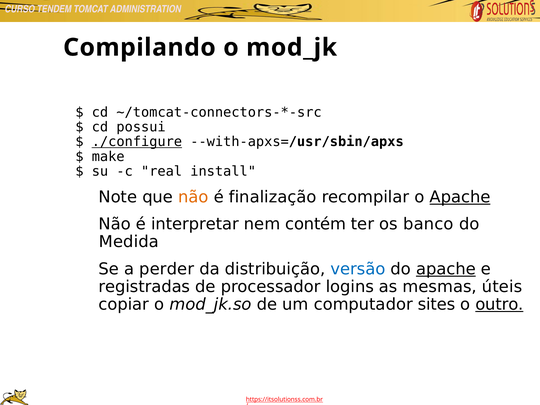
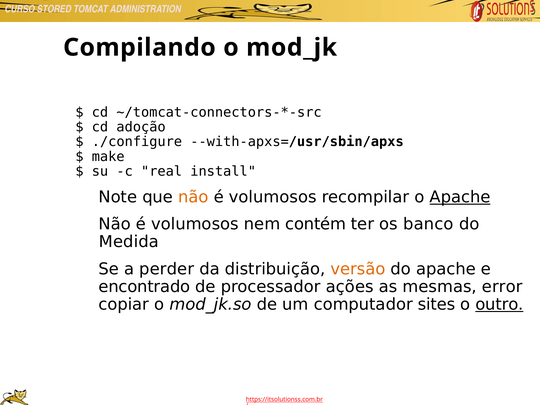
TENDEM: TENDEM -> STORED (54, 9)
possui: possui -> adoção (141, 127)
./configure underline: present -> none (137, 142)
finalização: finalização -> volumosos (273, 197)
interpretar: interpretar -> volumosos (195, 224)
versão colour: blue -> orange (358, 269)
apache underline: present -> none (446, 269)
registradas: registradas -> encontrado (144, 287)
logins: logins -> ações (350, 287)
úteis: úteis -> error (502, 287)
